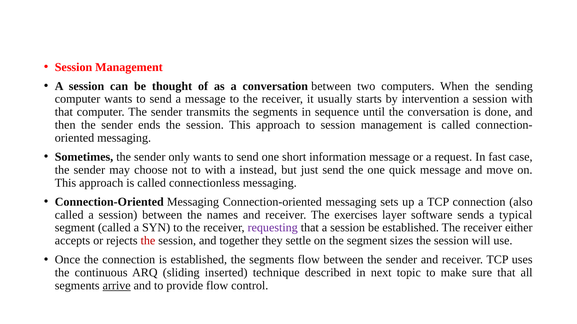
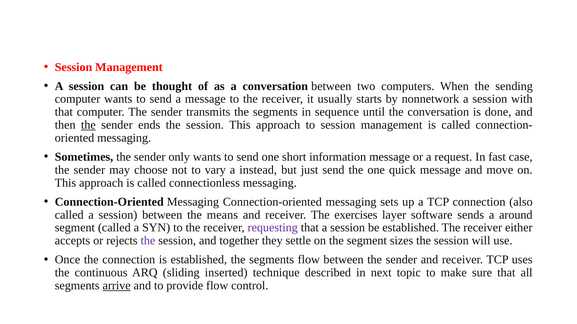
intervention: intervention -> nonnetwork (430, 99)
the underline: none -> present (88, 125)
to with: with -> vary (215, 170)
names: names -> means (222, 215)
typical: typical -> around (516, 215)
the colour: red -> purple (148, 241)
